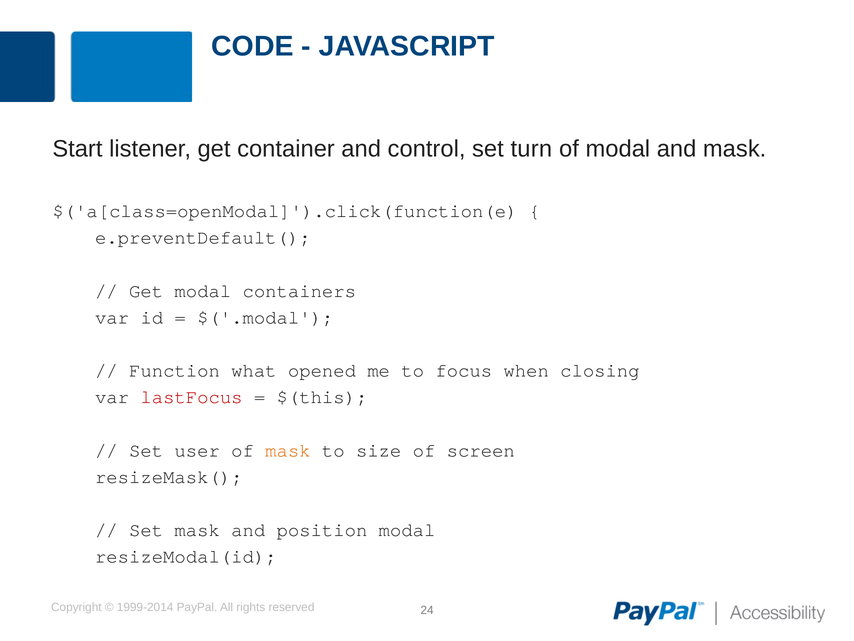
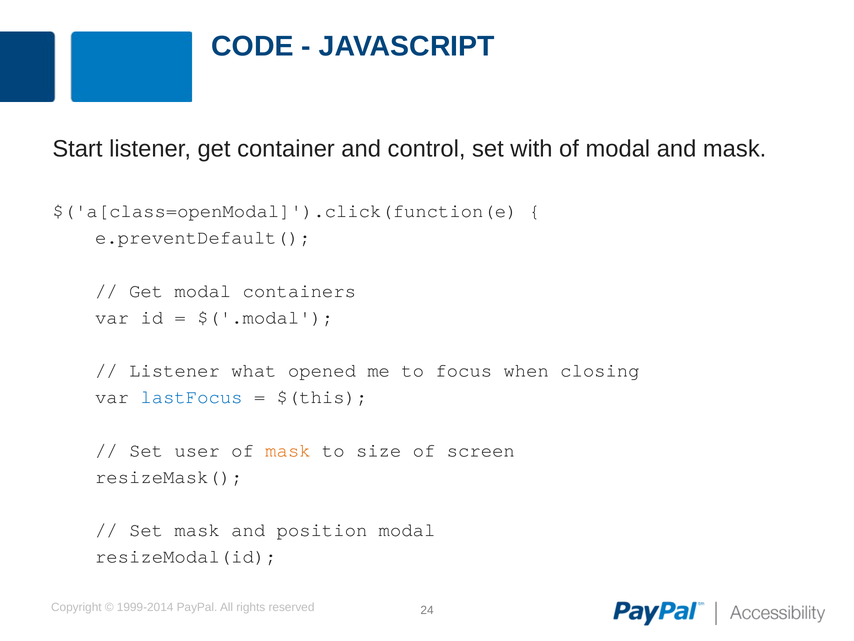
turn: turn -> with (531, 149)
Function: Function -> Listener (175, 370)
lastFocus colour: red -> blue (192, 397)
